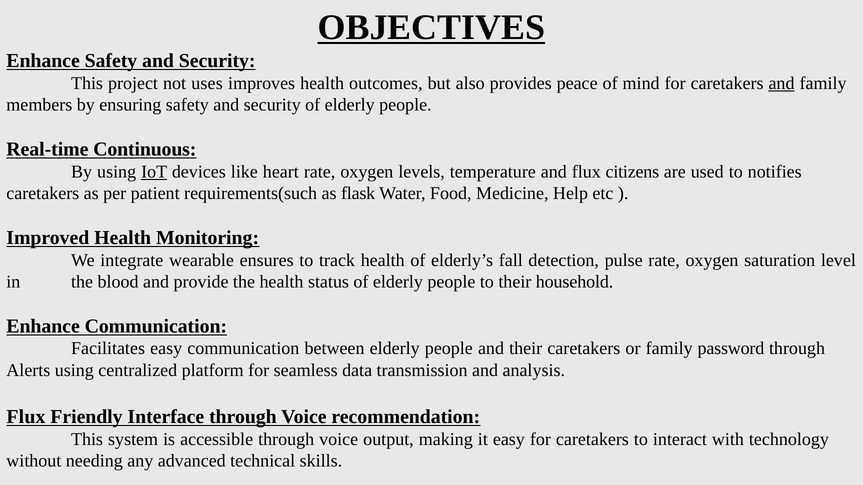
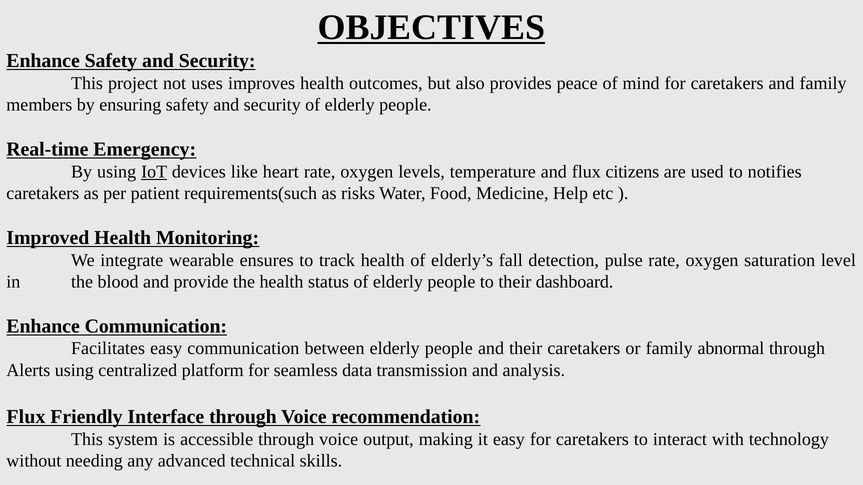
and underline: present -> none (782, 83)
Continuous: Continuous -> Emergency (145, 149)
flask: flask -> risks (358, 194)
household: household -> dashboard (575, 282)
password: password -> abnormal (731, 349)
